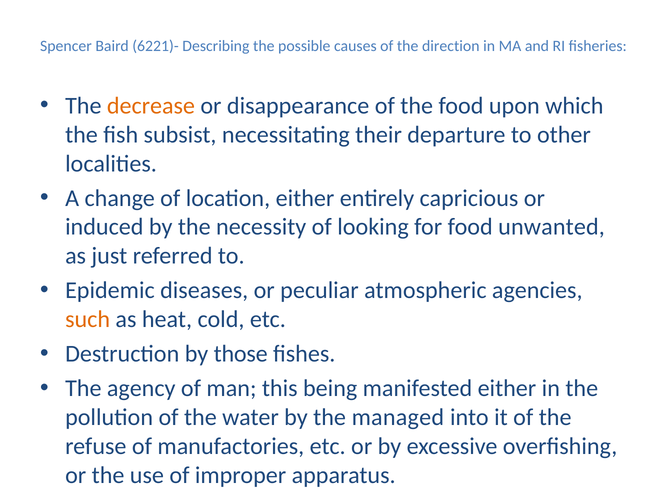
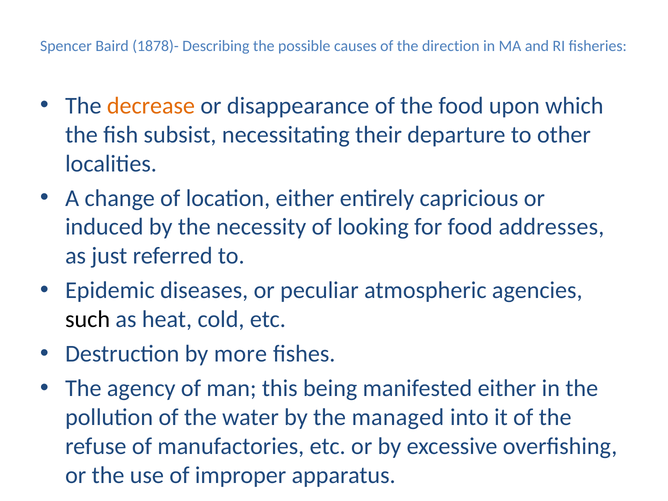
6221)-: 6221)- -> 1878)- (155, 46)
unwanted: unwanted -> addresses (551, 227)
such colour: orange -> black (88, 319)
those: those -> more (240, 354)
